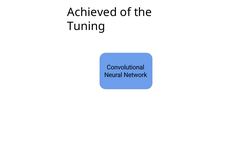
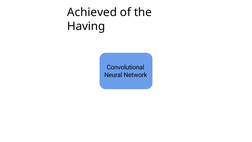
Tuning: Tuning -> Having (86, 26)
